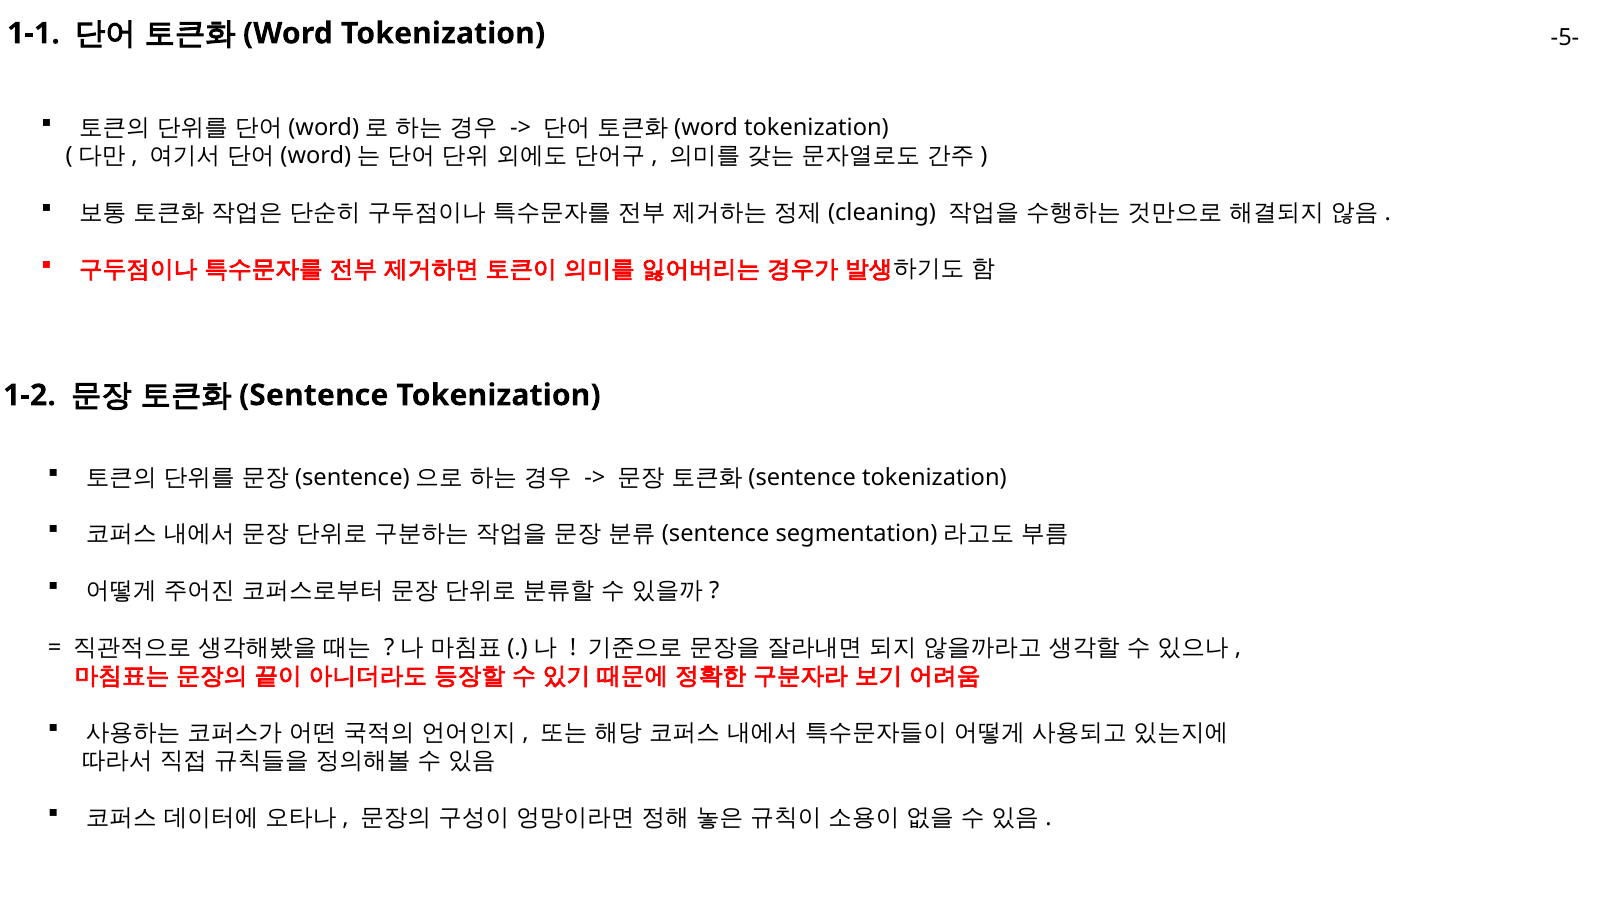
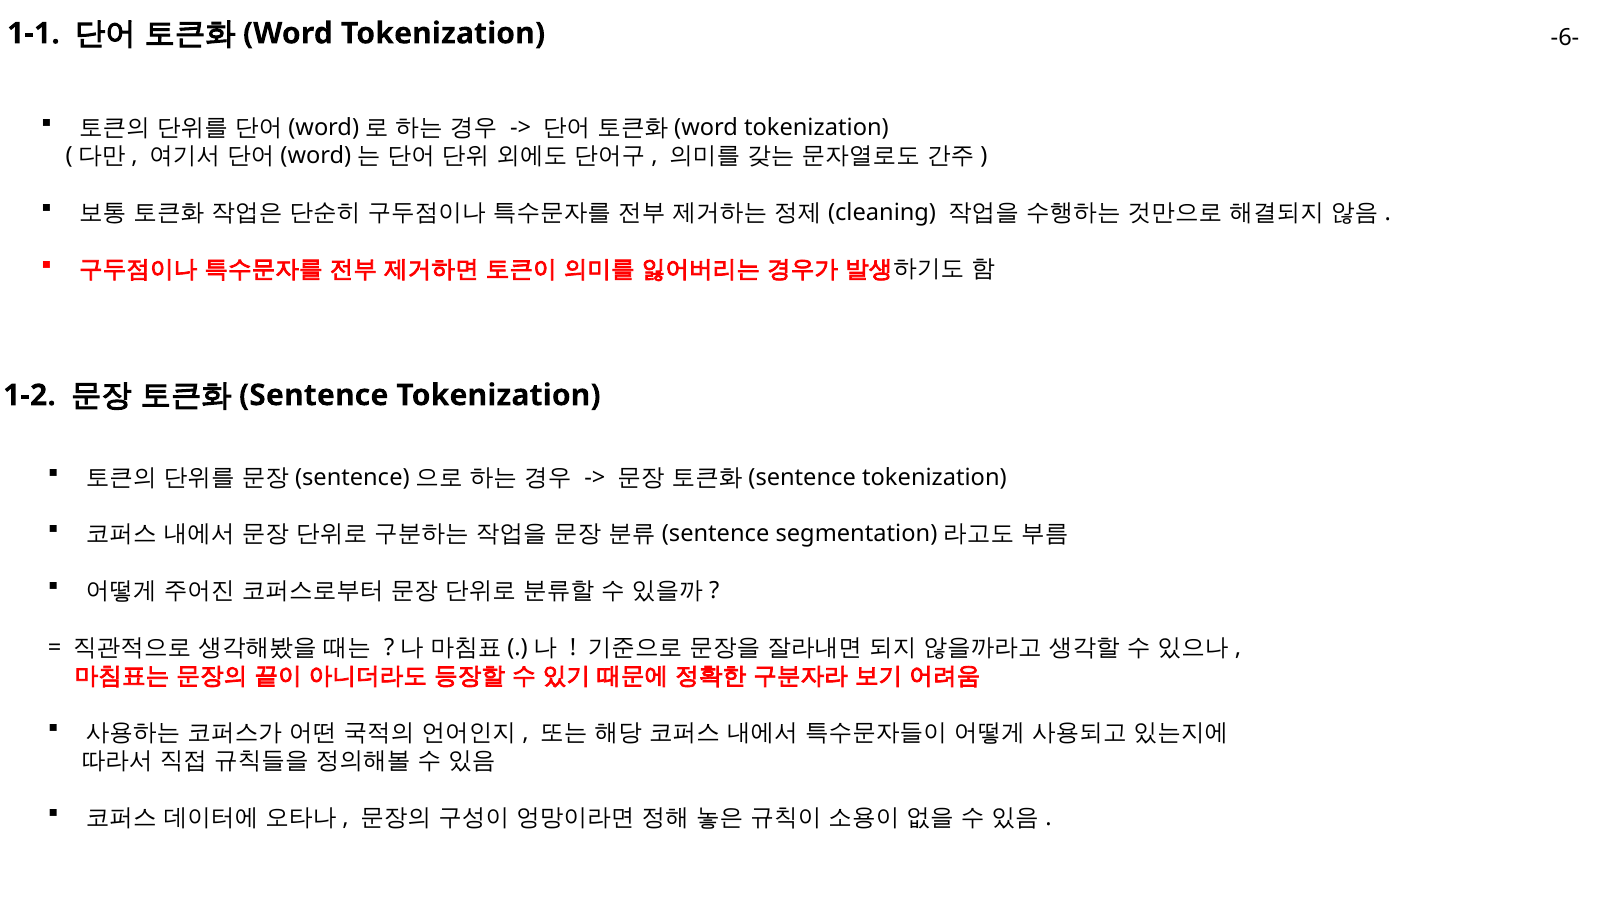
-5-: -5- -> -6- (1565, 38)
